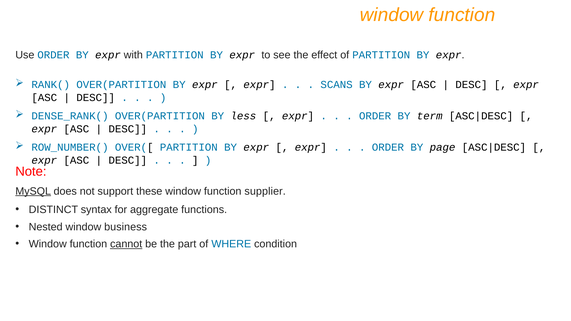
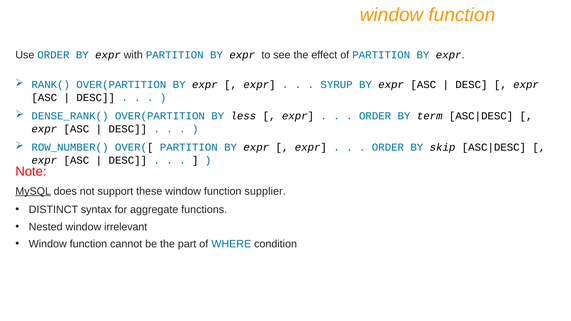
SCANS: SCANS -> SYRUP (337, 85)
page: page -> skip (443, 148)
business: business -> irrelevant (126, 227)
cannot underline: present -> none (126, 244)
